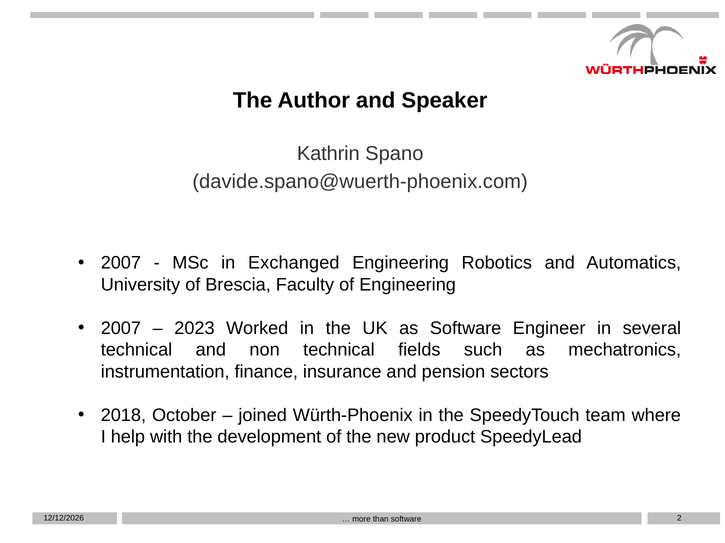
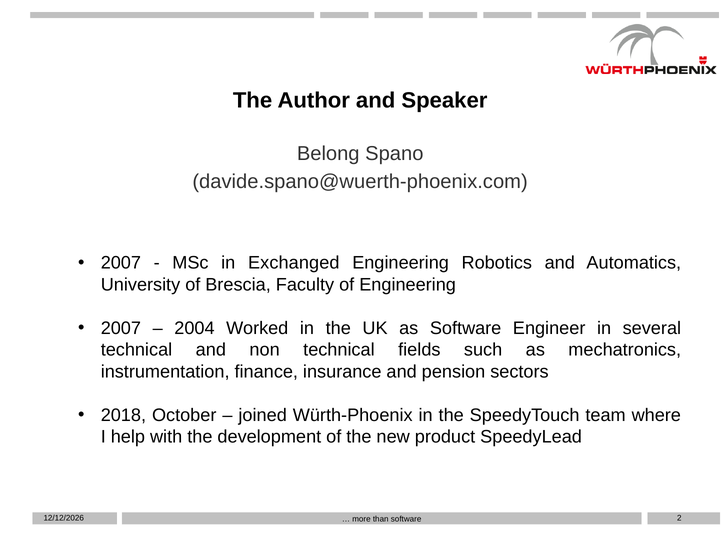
Kathrin: Kathrin -> Belong (328, 154)
2023: 2023 -> 2004 (194, 329)
